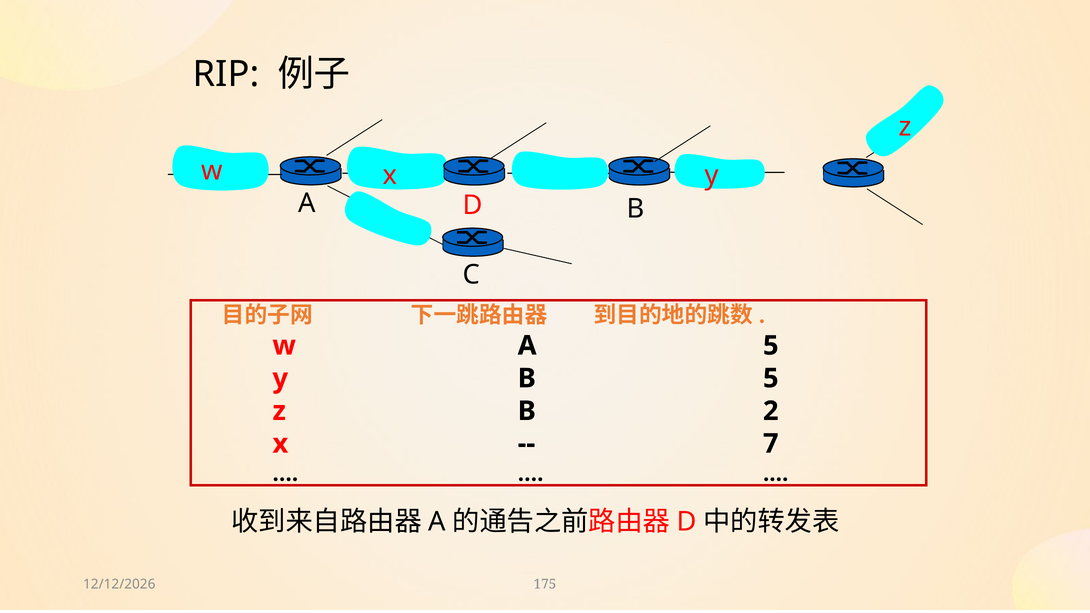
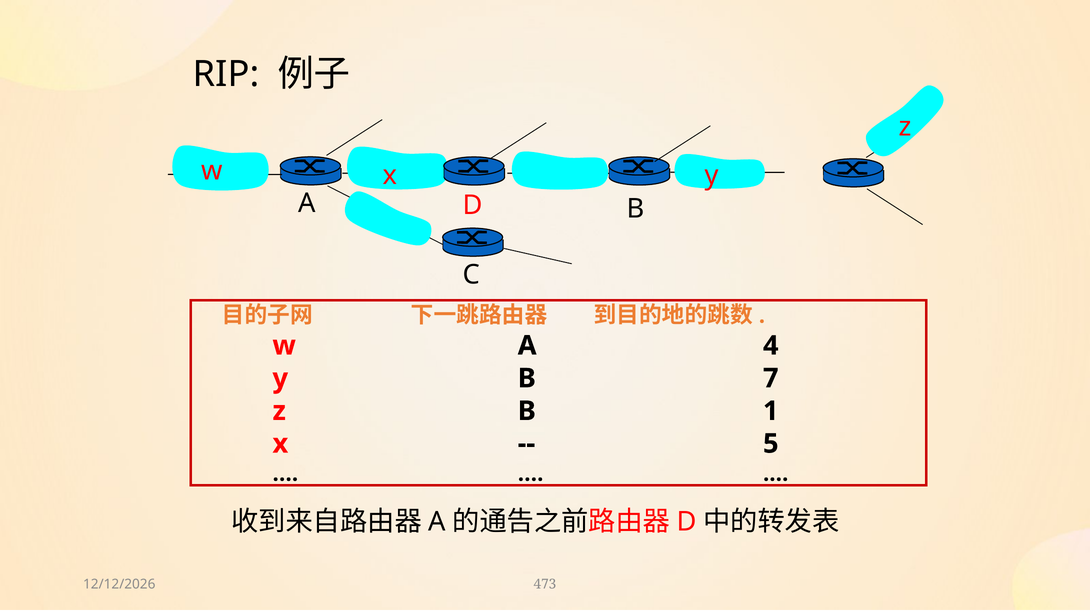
A 5: 5 -> 4 (771, 346)
B 5: 5 -> 7 (771, 378)
2: 2 -> 1 (771, 411)
7: 7 -> 5 (771, 444)
175: 175 -> 473 (545, 584)
